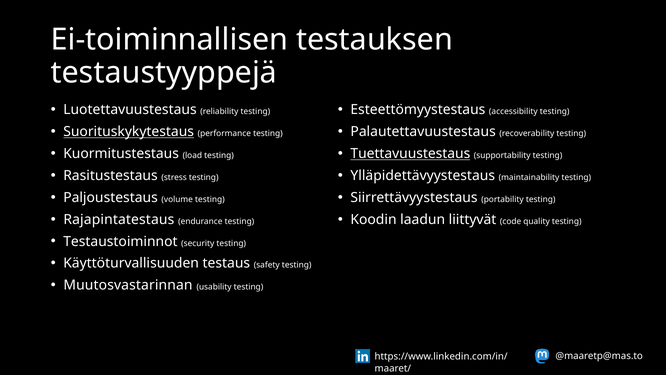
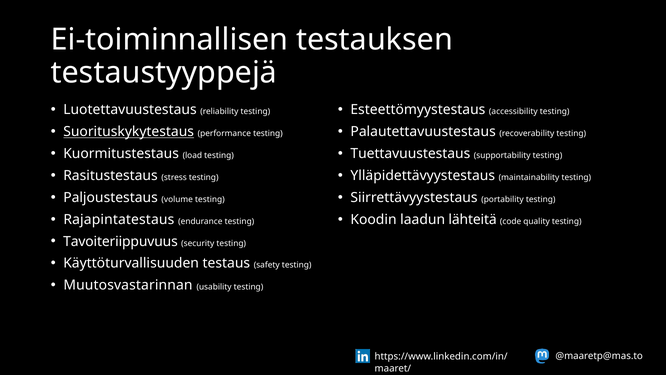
Tuettavuustestaus underline: present -> none (410, 154)
liittyvät: liittyvät -> lähteitä (473, 219)
Testaustoiminnot: Testaustoiminnot -> Tavoiteriippuvuus (120, 241)
